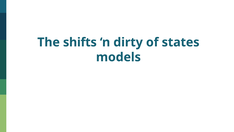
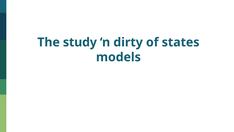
shifts: shifts -> study (80, 42)
